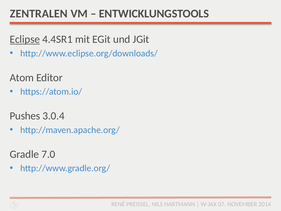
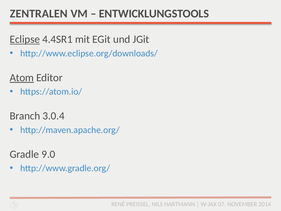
Atom underline: none -> present (22, 78)
Pushes: Pushes -> Branch (25, 116)
7.0: 7.0 -> 9.0 (48, 154)
